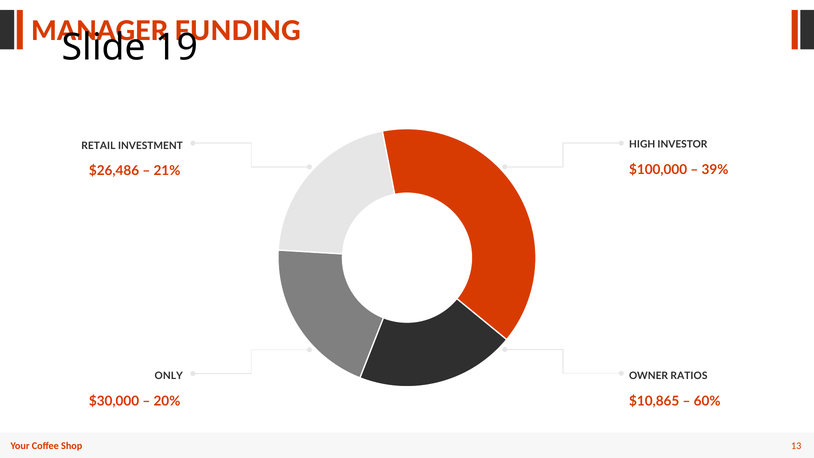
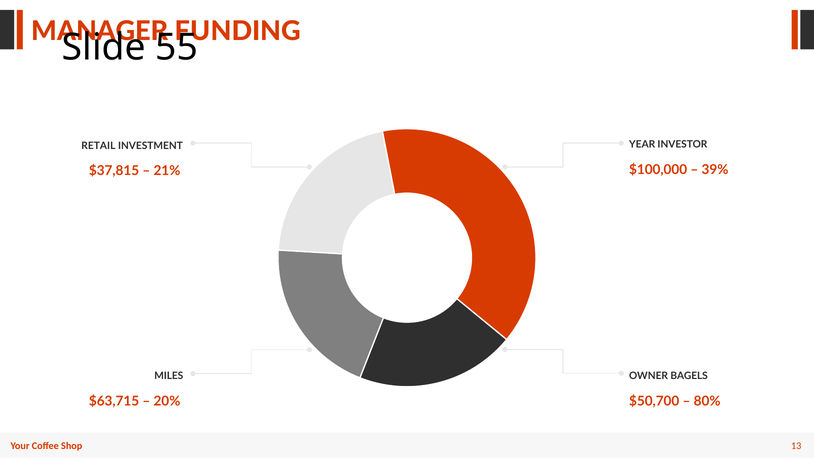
19: 19 -> 55 (177, 47)
HIGH: HIGH -> YEAR (642, 145)
$26,486: $26,486 -> $37,815 (114, 171)
ONLY: ONLY -> MILES (169, 376)
RATIOS: RATIOS -> BAGELS (689, 376)
$30,000: $30,000 -> $63,715 (114, 401)
$10,865: $10,865 -> $50,700 (654, 401)
60%: 60% -> 80% (707, 401)
